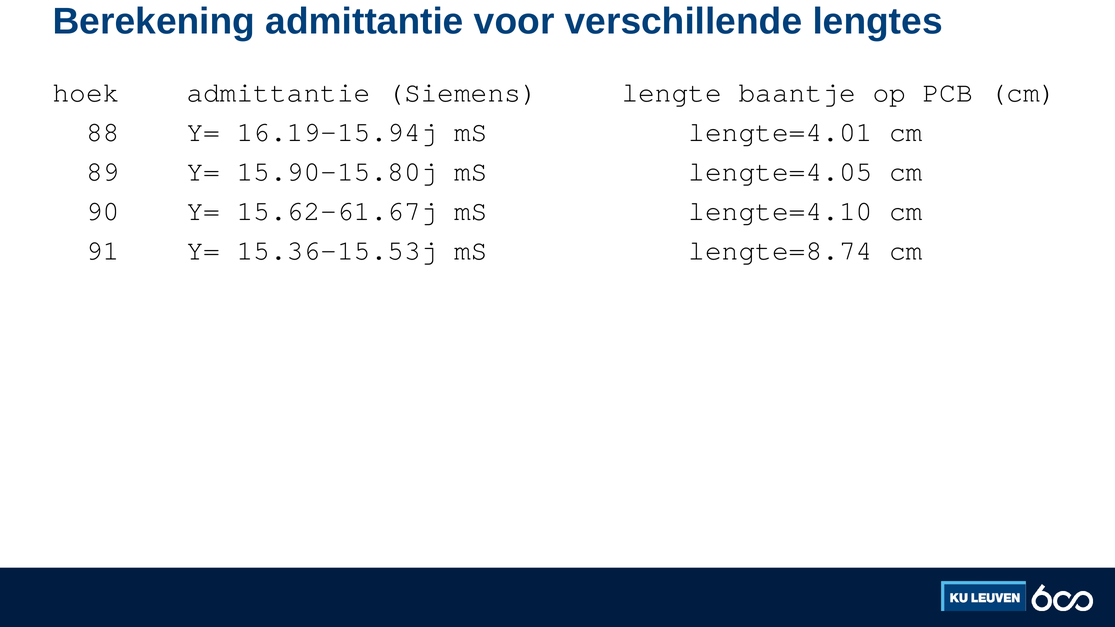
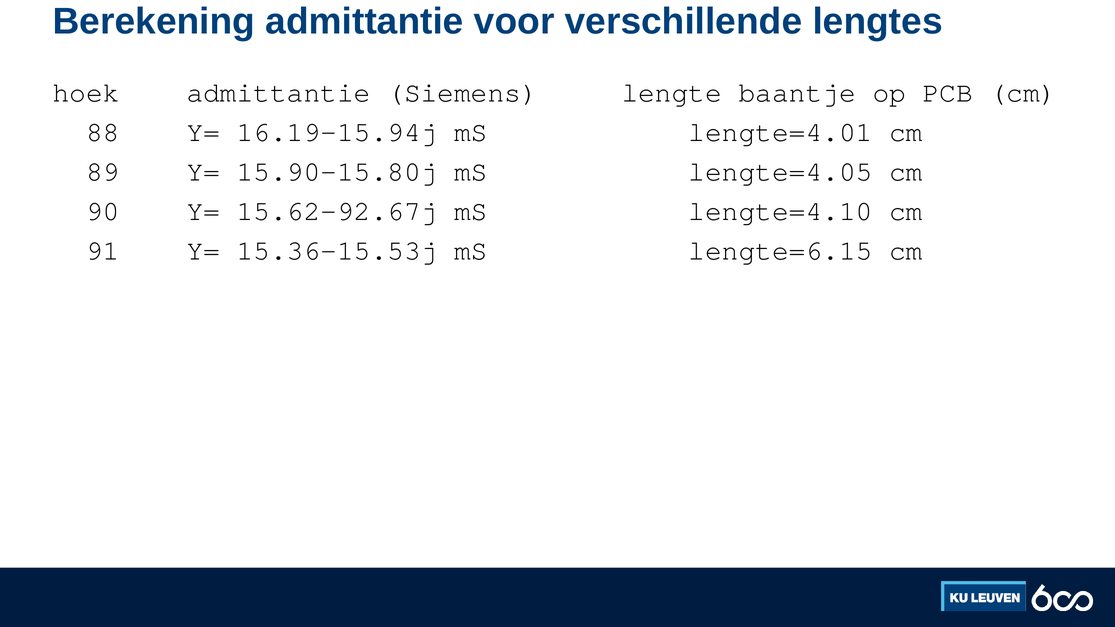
15.62-61.67j: 15.62-61.67j -> 15.62-92.67j (337, 211)
lengte=8.74: lengte=8.74 -> lengte=6.15 (780, 251)
